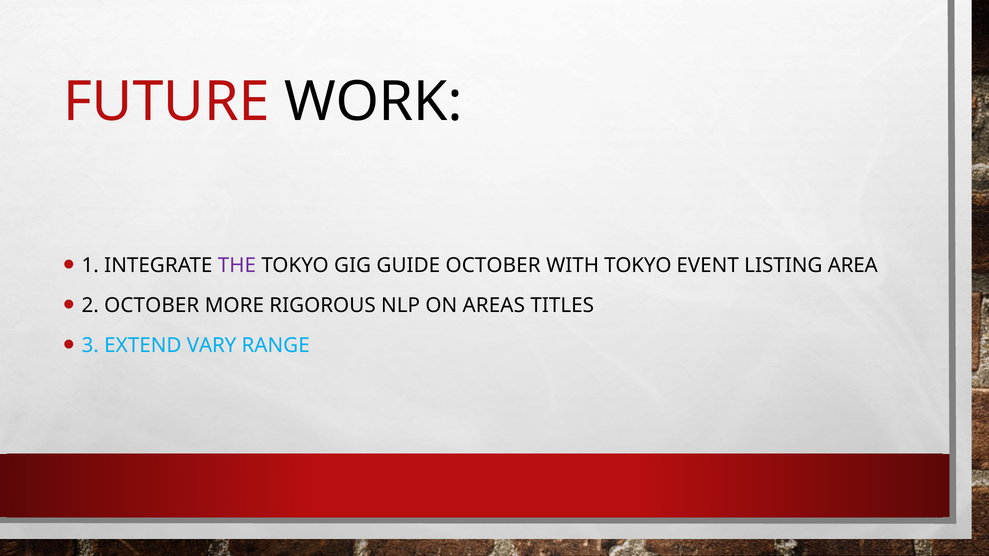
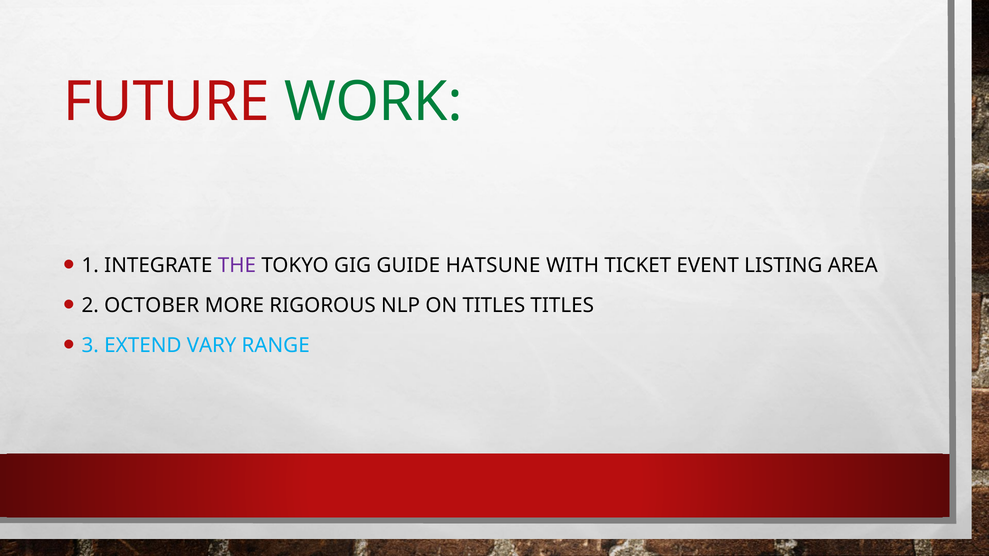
WORK colour: black -> green (373, 102)
GUIDE OCTOBER: OCTOBER -> HATSUNE (493, 266)
WITH TOKYO: TOKYO -> TICKET (638, 266)
ON AREAS: AREAS -> TITLES (494, 306)
